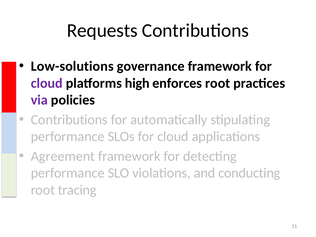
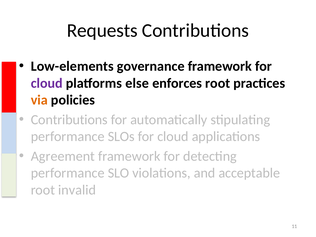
Low-solutions: Low-solutions -> Low-elements (72, 66)
high: high -> else (137, 83)
via colour: purple -> orange (39, 100)
conducting: conducting -> acceptable (249, 173)
tracing: tracing -> invalid (77, 190)
